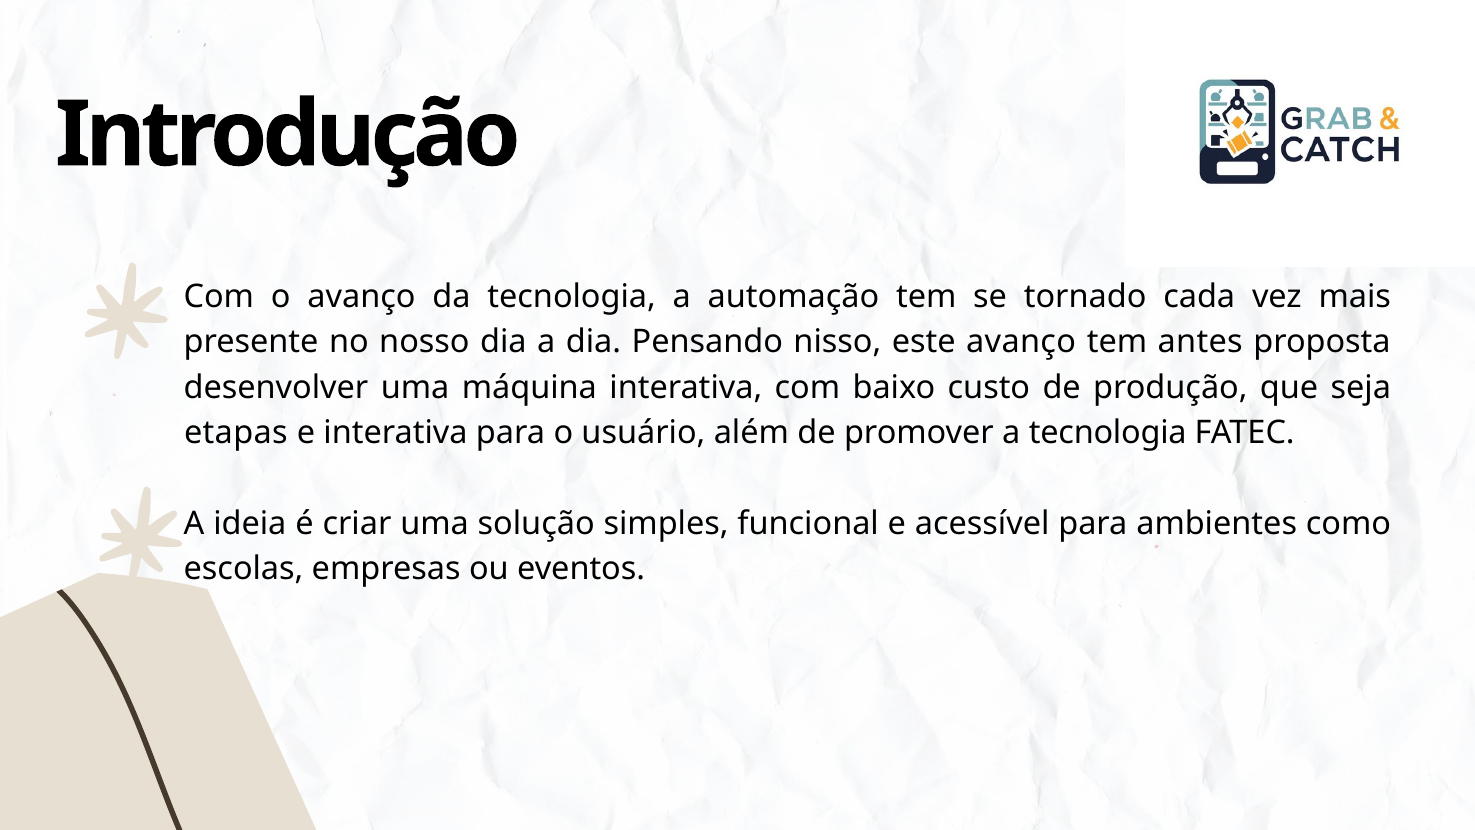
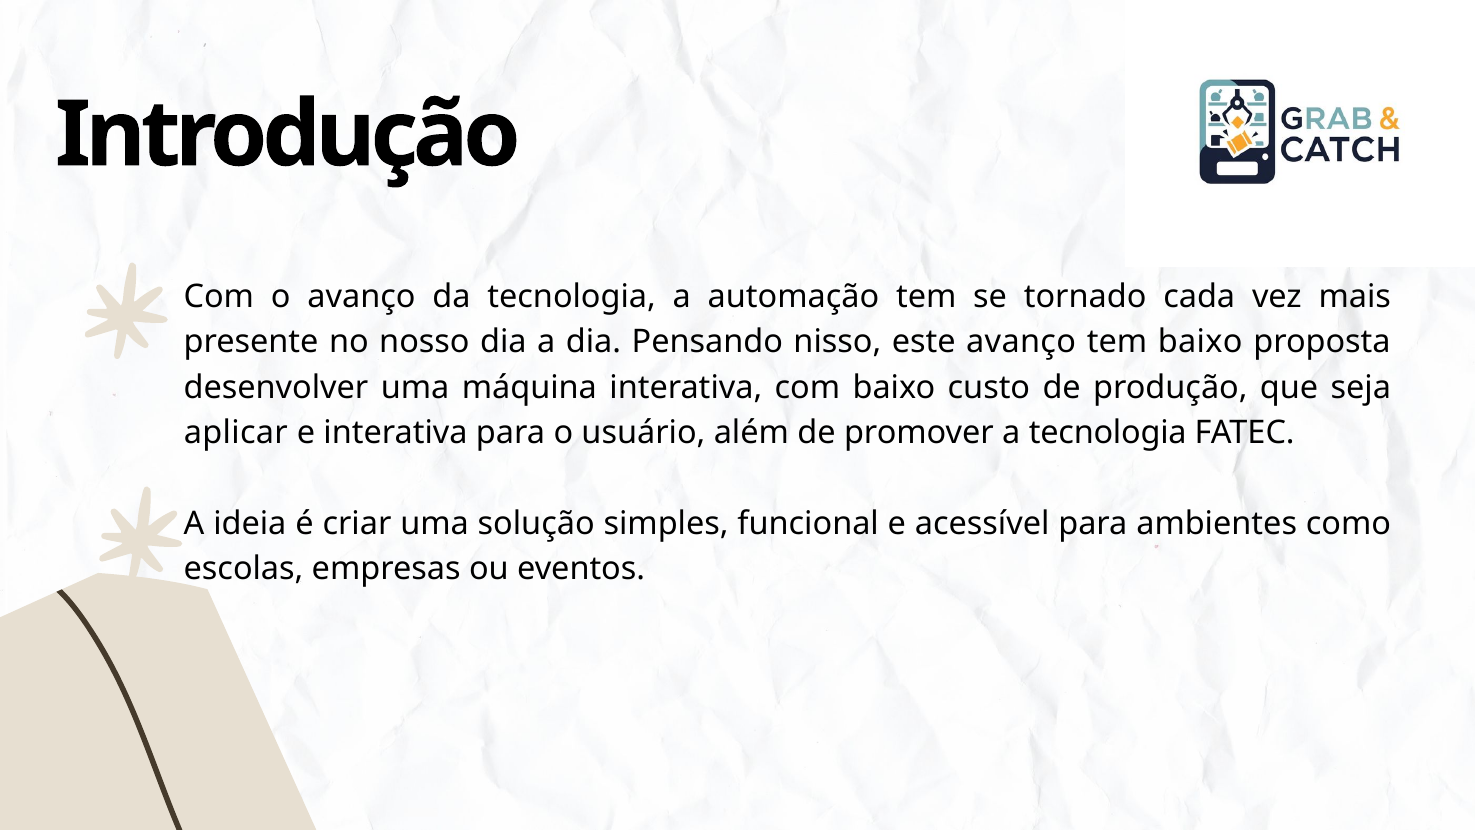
tem antes: antes -> baixo (1200, 342)
etapas: etapas -> aplicar (236, 433)
